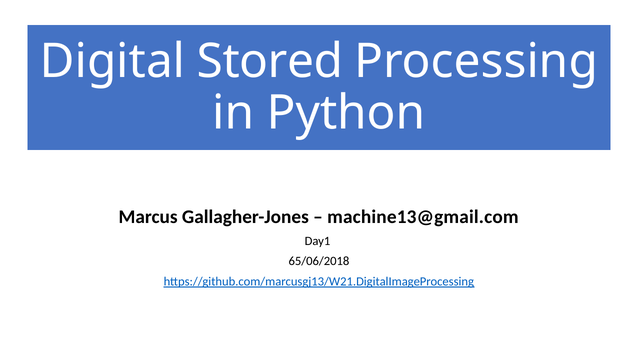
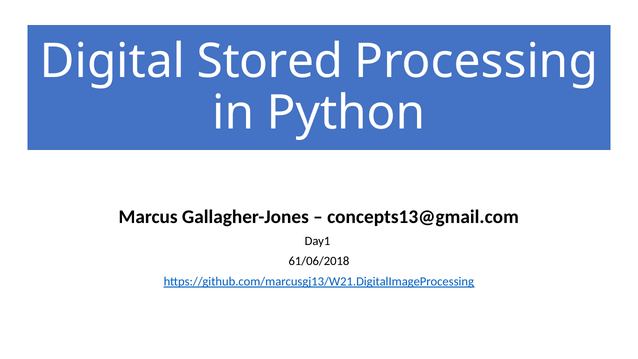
machine13@gmail.com: machine13@gmail.com -> concepts13@gmail.com (423, 217)
65/06/2018: 65/06/2018 -> 61/06/2018 (319, 261)
